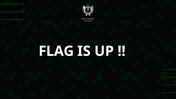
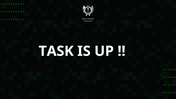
FLAG: FLAG -> TASK (56, 51)
